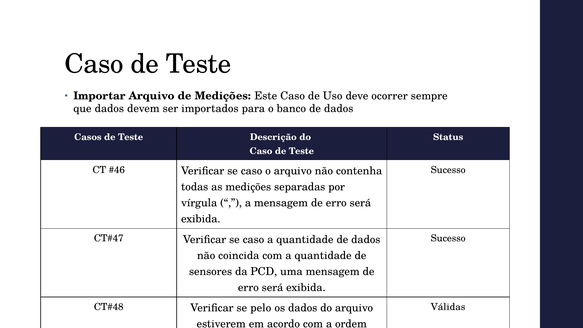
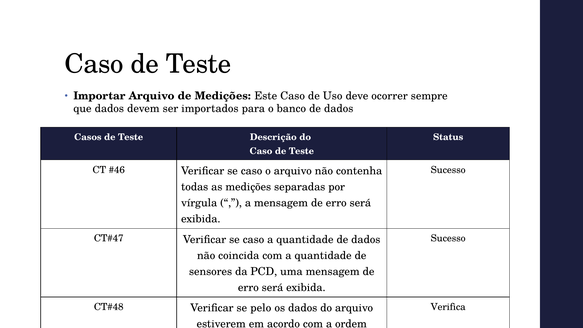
Válidas: Válidas -> Verifica (448, 307)
